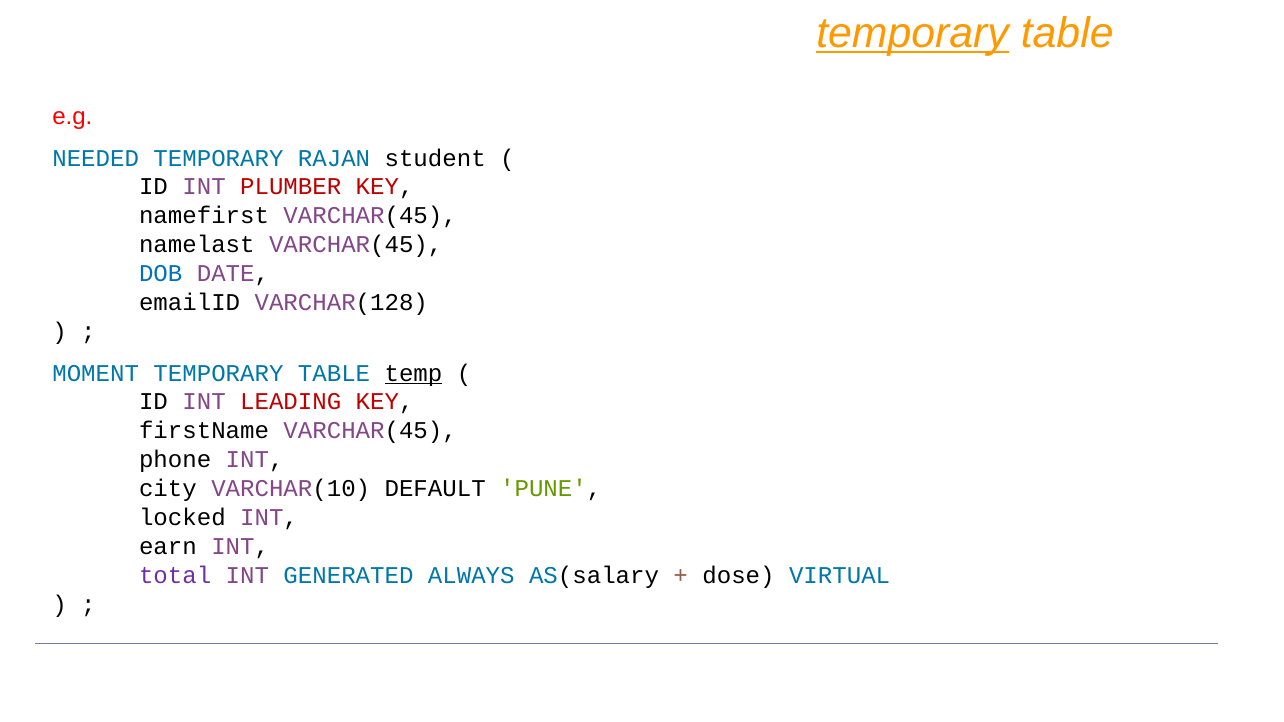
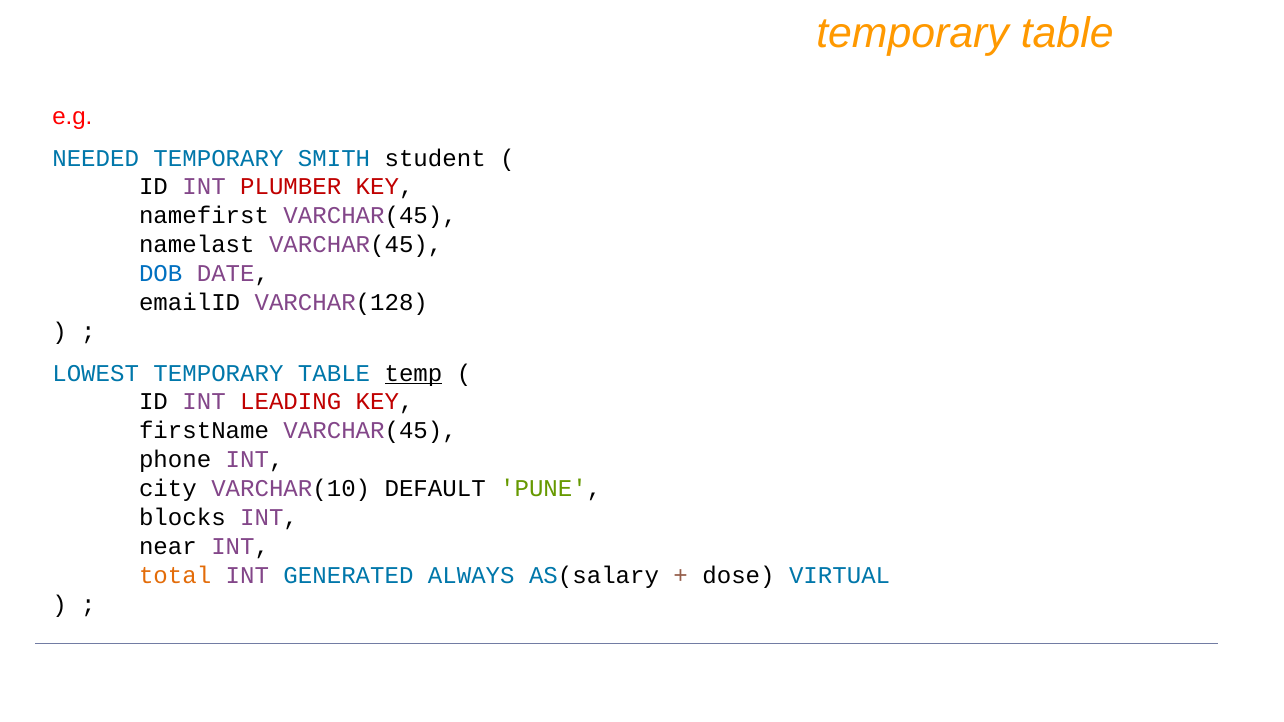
temporary underline: present -> none (913, 33)
RAJAN: RAJAN -> SMITH (334, 158)
MOMENT: MOMENT -> LOWEST (96, 373)
locked: locked -> blocks (182, 518)
earn: earn -> near (168, 547)
total colour: purple -> orange (175, 575)
